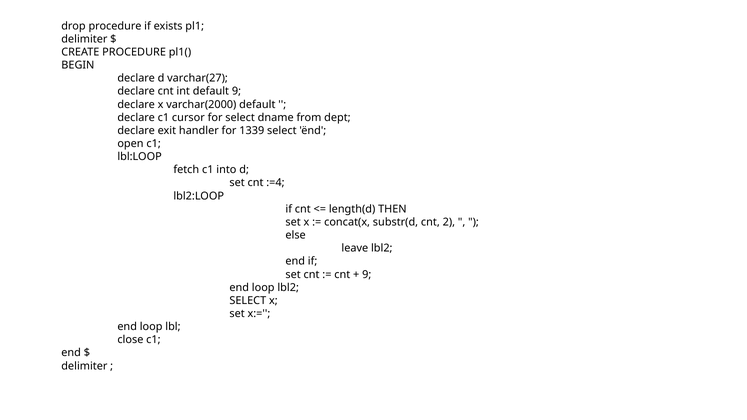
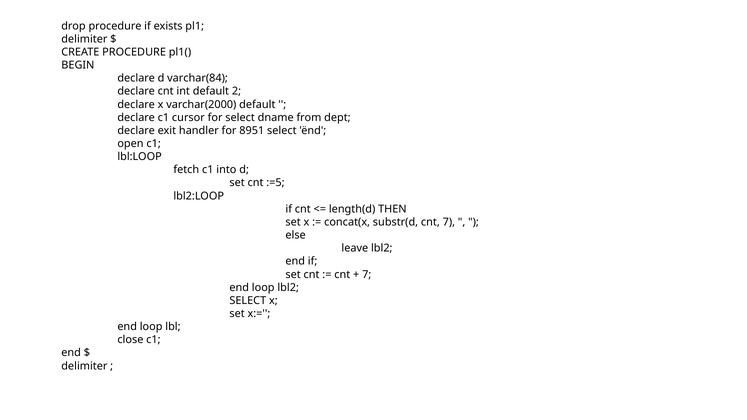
varchar(27: varchar(27 -> varchar(84 (198, 78)
default 9: 9 -> 2 (236, 91)
1339: 1339 -> 8951 (252, 131)
:=4: :=4 -> :=5 (275, 183)
cnt 2: 2 -> 7 (449, 222)
9: 9 -> 7 (367, 275)
